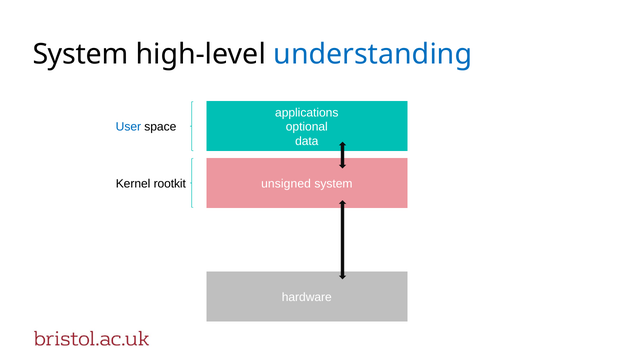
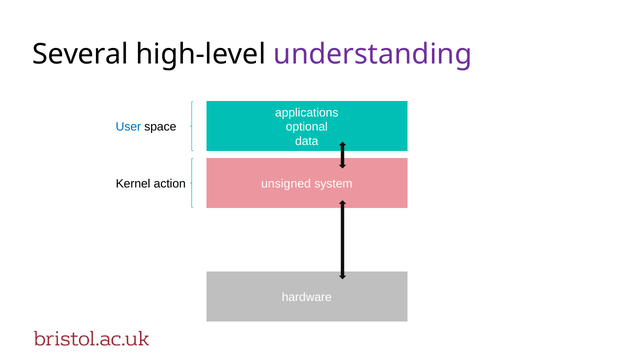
System: System -> Several (80, 54)
understanding colour: blue -> purple (373, 54)
rootkit: rootkit -> action (170, 183)
